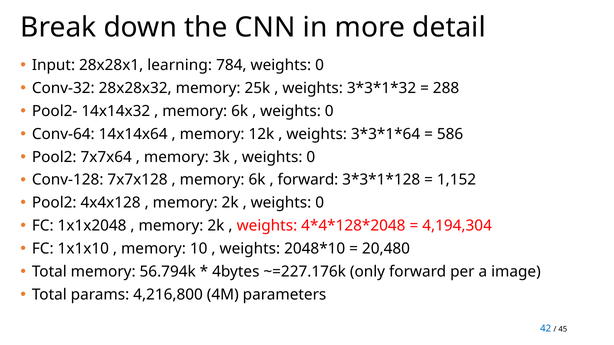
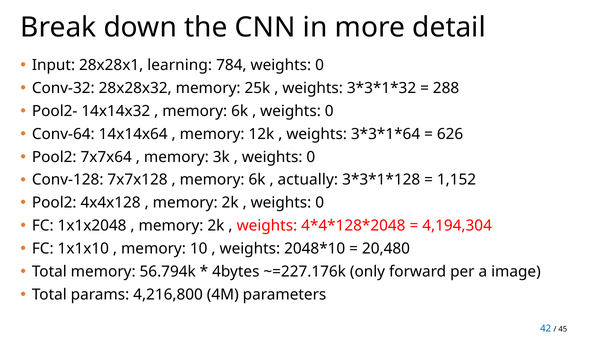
586: 586 -> 626 (450, 134)
forward: forward -> actually (308, 180)
